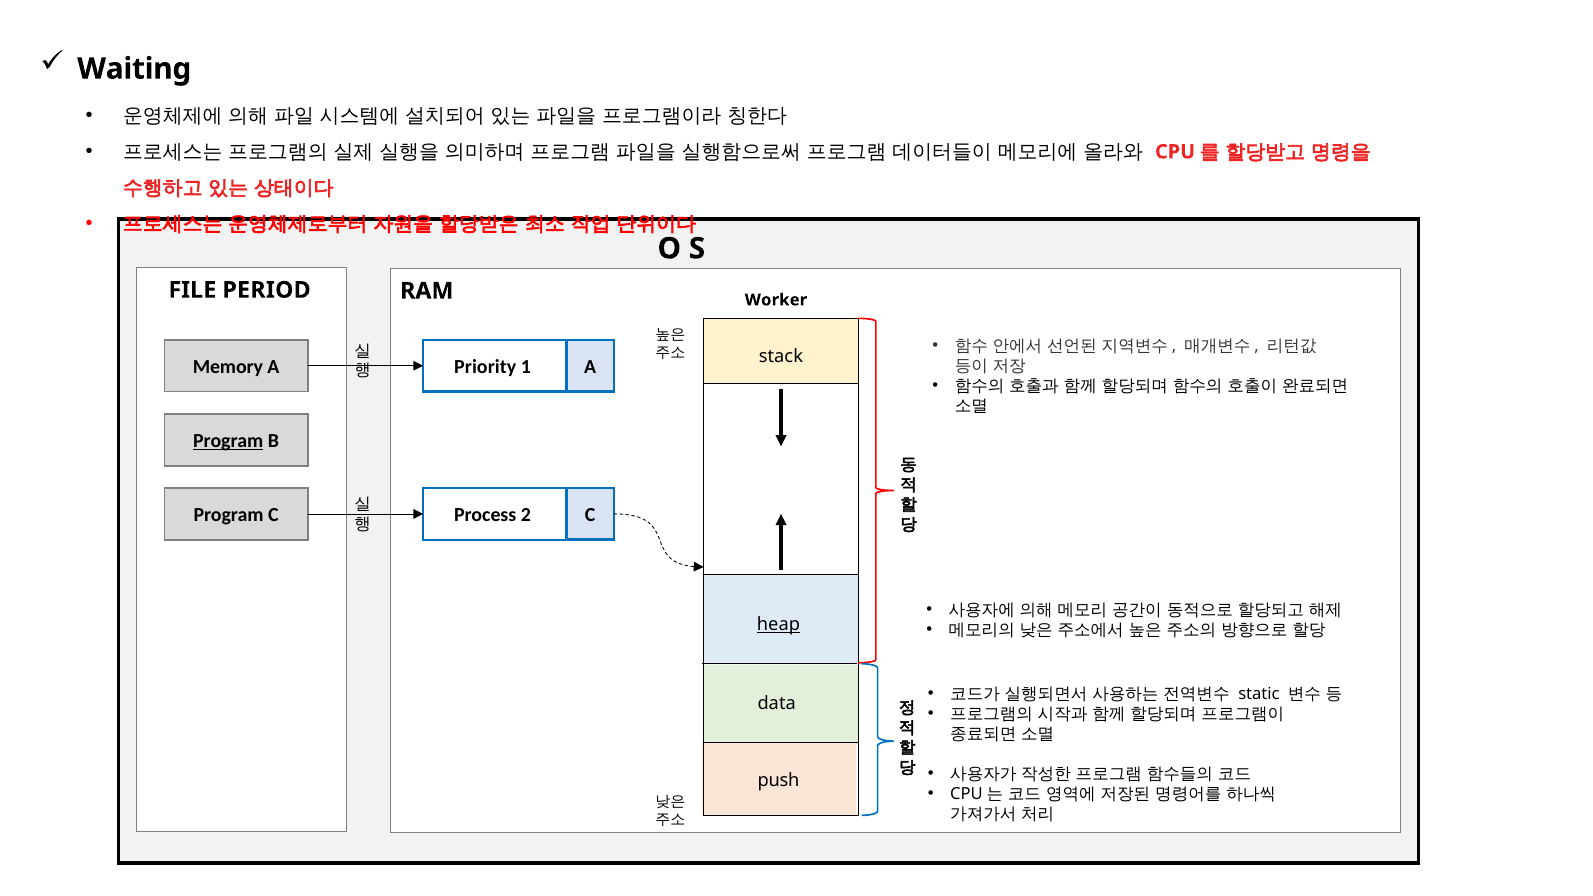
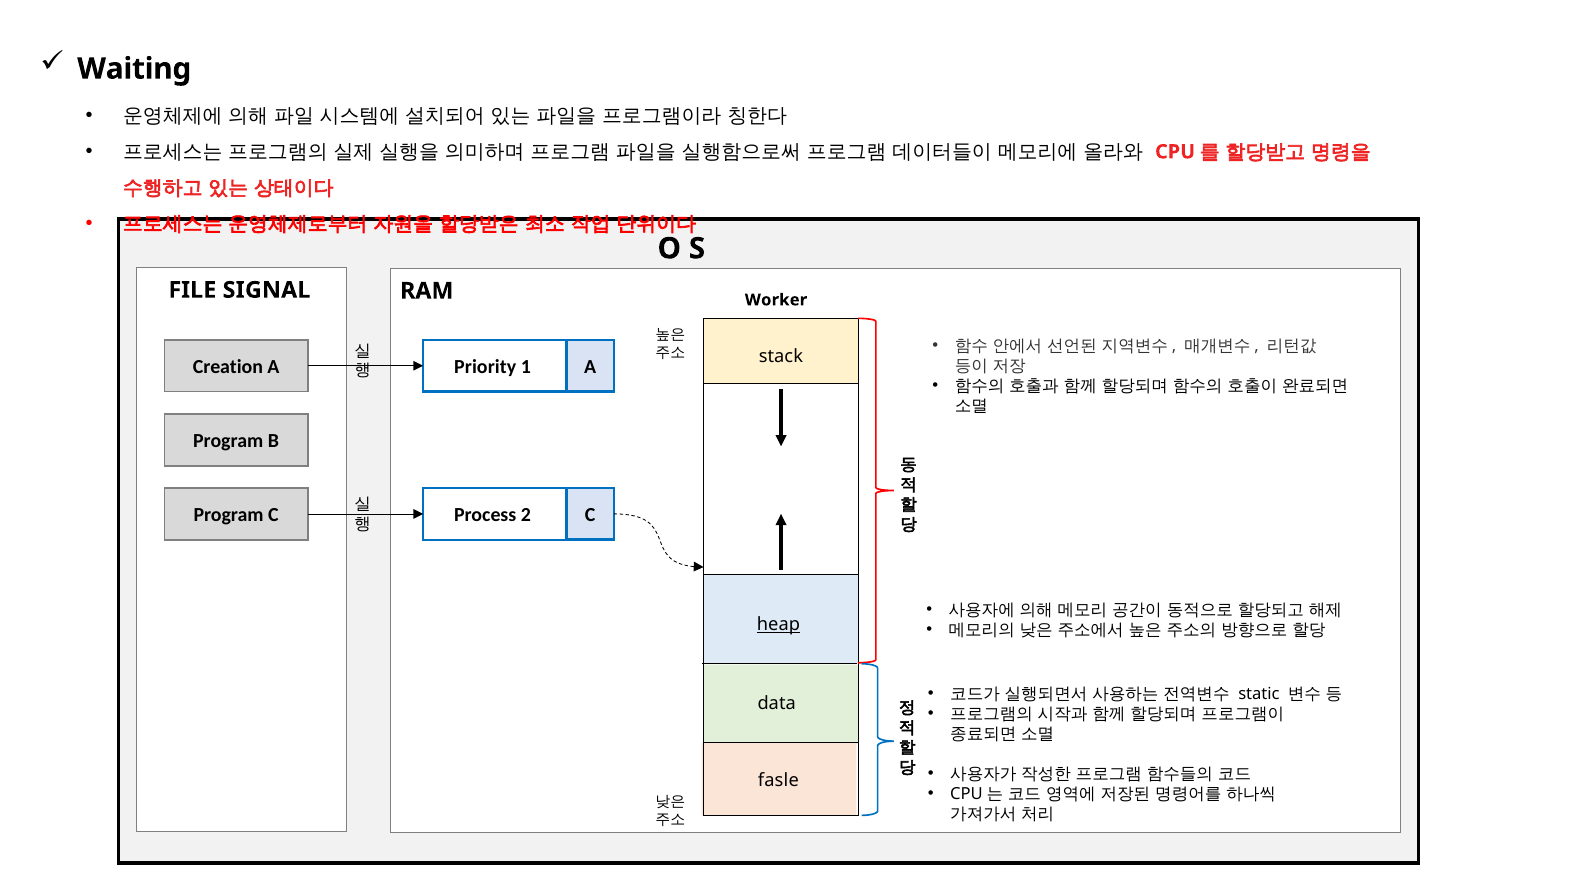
PERIOD: PERIOD -> SIGNAL (267, 290)
Memory: Memory -> Creation (228, 367)
Program underline: present -> none (228, 441)
push: push -> fasle (778, 781)
